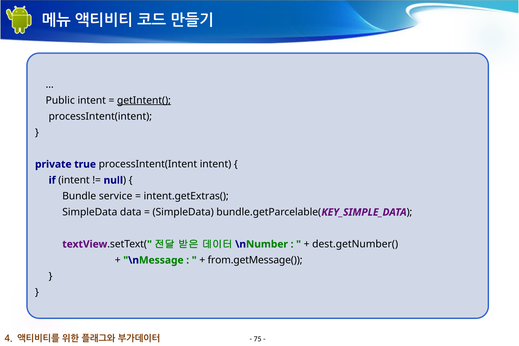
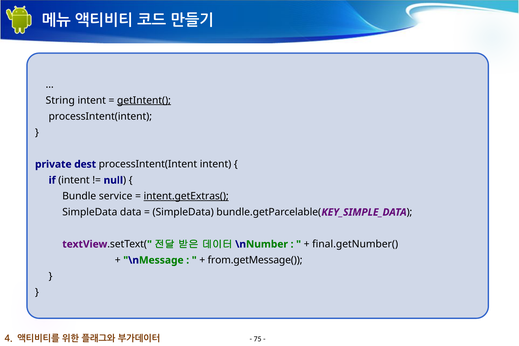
Public: Public -> String (60, 100)
true: true -> dest (85, 164)
intent.getExtras( underline: none -> present (186, 196)
dest.getNumber(: dest.getNumber( -> final.getNumber( (355, 244)
